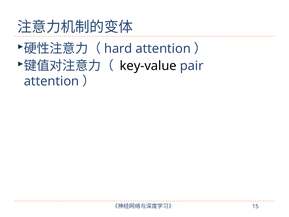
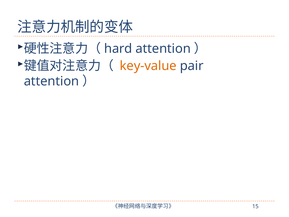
key-value colour: black -> orange (148, 66)
